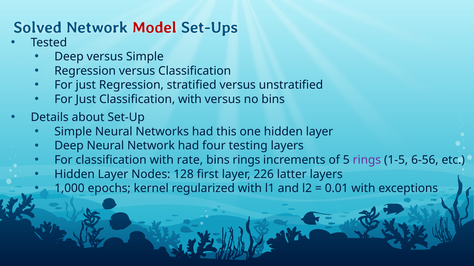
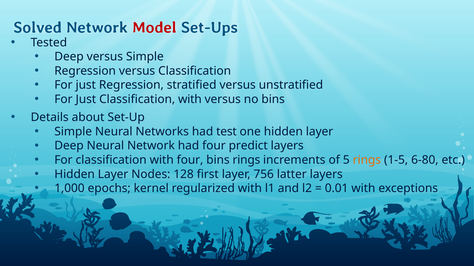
this: this -> test (226, 132)
testing: testing -> predict (248, 146)
with rate: rate -> four (190, 160)
rings colour: purple -> orange (367, 160)
6-56: 6-56 -> 6-80 (425, 160)
226: 226 -> 756 (264, 175)
